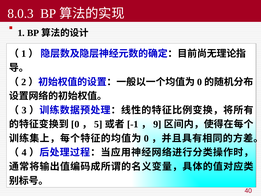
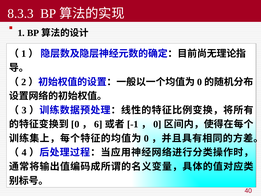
8.0.3: 8.0.3 -> 8.3.3 (21, 14)
5: 5 -> 6 (98, 124)
9: 9 -> 0 (157, 124)
